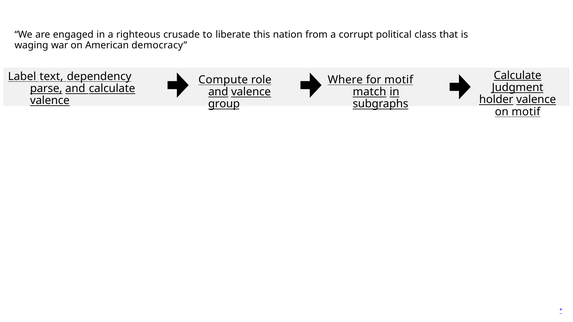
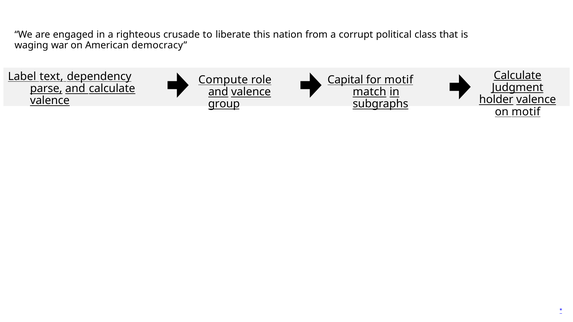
Where: Where -> Capital (345, 80)
